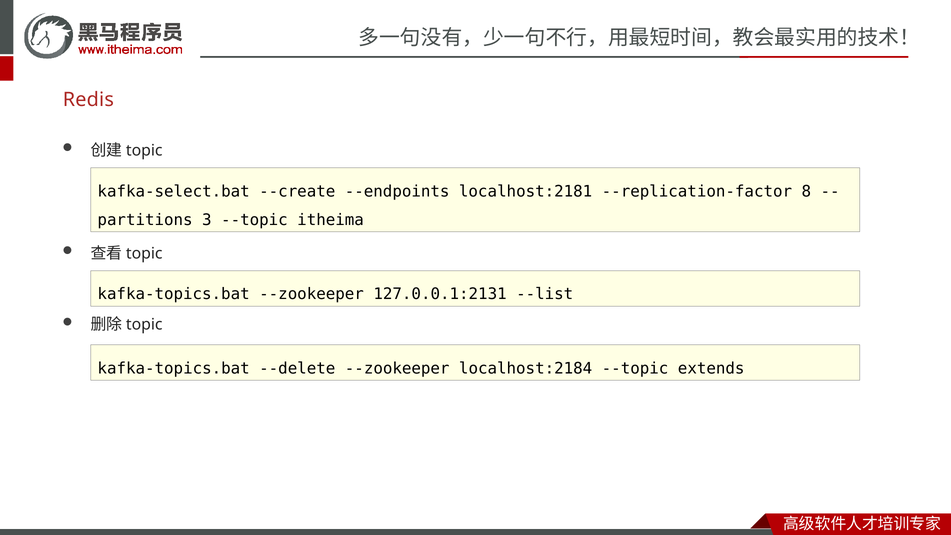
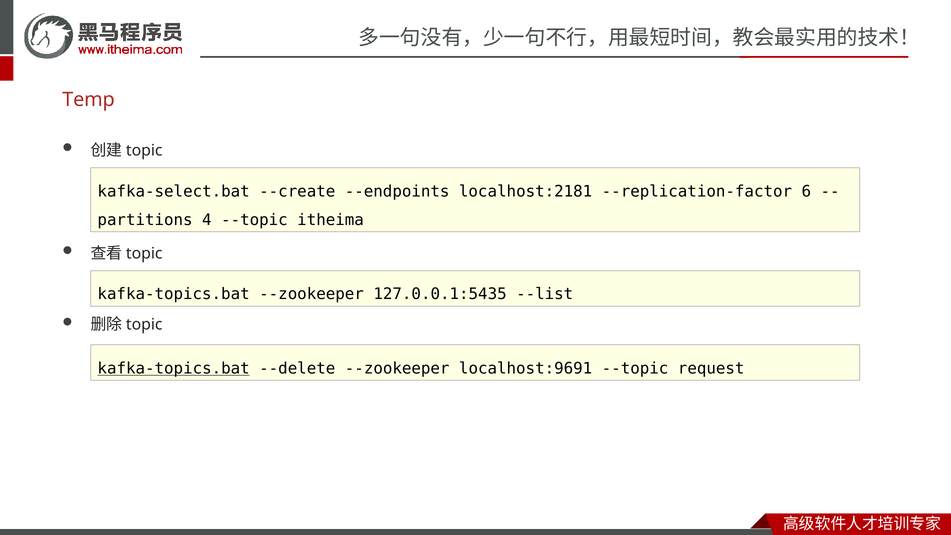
Redis: Redis -> Temp (89, 100)
8: 8 -> 6 (806, 191)
3: 3 -> 4 (207, 220)
127.0.0.1:2131: 127.0.0.1:2131 -> 127.0.0.1:5435 (440, 294)
kafka-topics.bat underline: none -> present (174, 368)
localhost:2184: localhost:2184 -> localhost:9691 (526, 368)
extends: extends -> request (711, 368)
